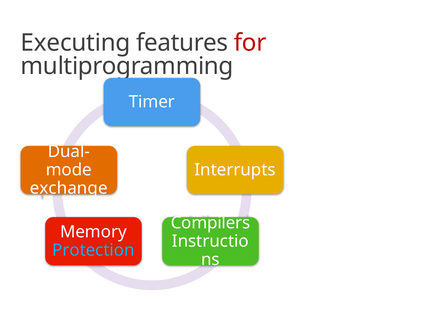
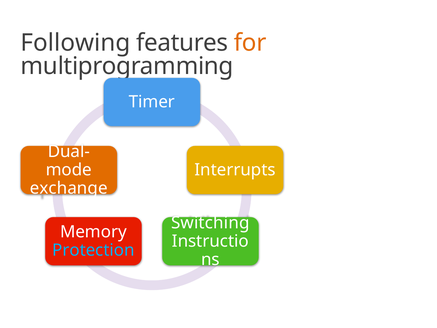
Executing: Executing -> Following (76, 43)
for colour: red -> orange (250, 43)
Compilers: Compilers -> Switching (210, 223)
